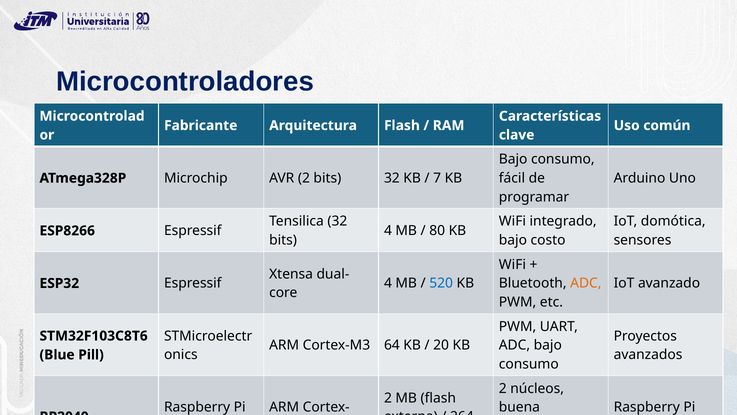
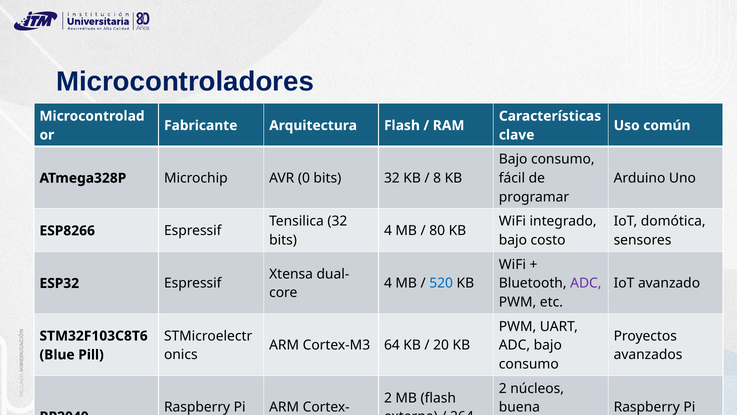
AVR 2: 2 -> 0 (304, 178)
7: 7 -> 8 (437, 178)
ADC colour: orange -> purple (586, 283)
